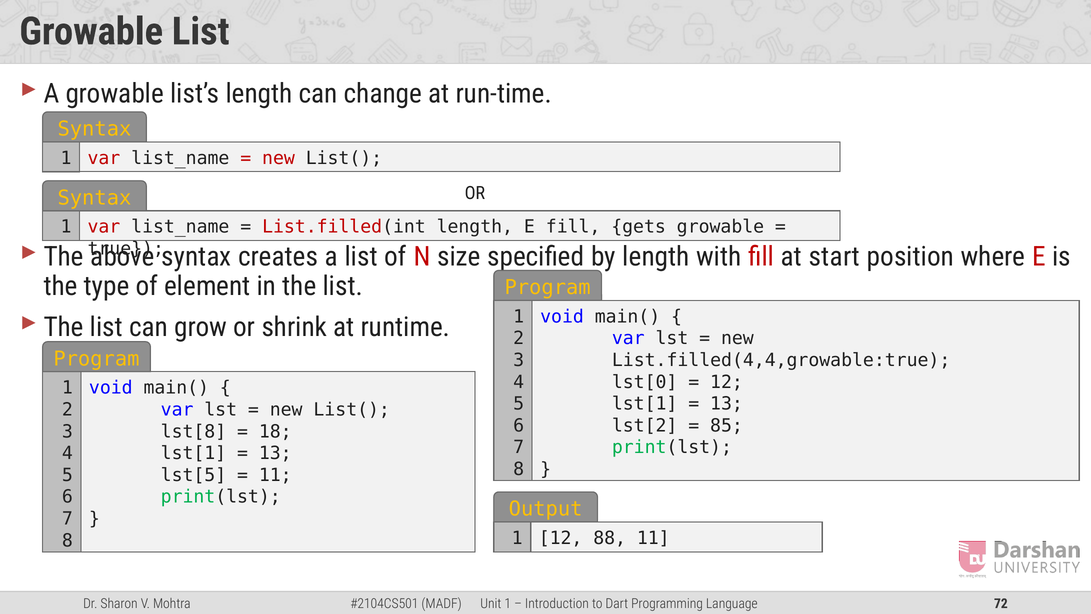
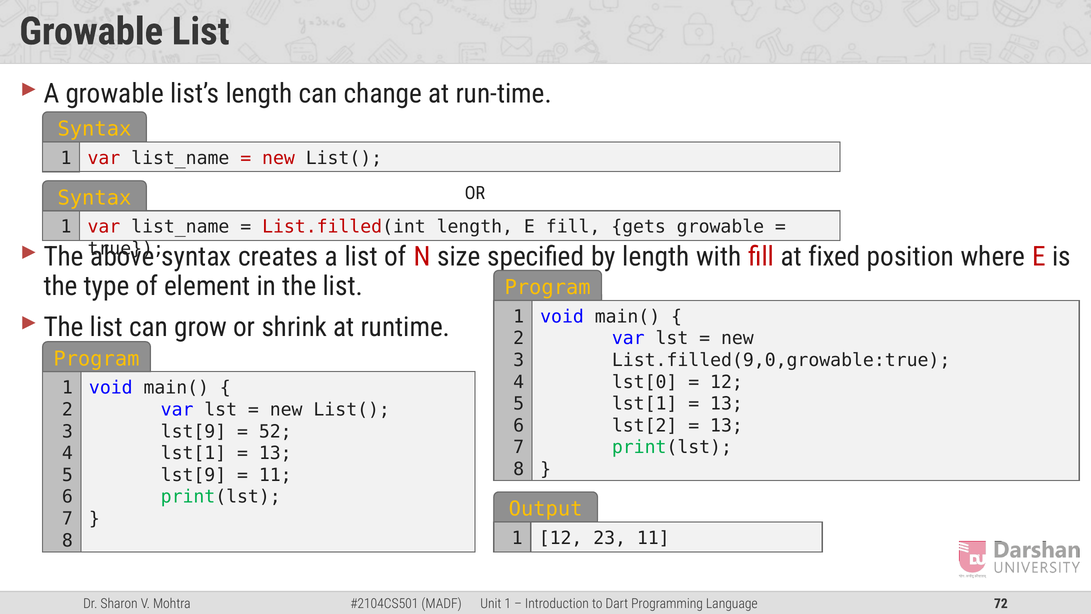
start: start -> fixed (834, 257)
List.filled(4,4,growable:true: List.filled(4,4,growable:true -> List.filled(9,0,growable:true (781, 360)
85: 85 -> 13 (726, 425)
lst[8: lst[8 -> lst[9 (193, 431)
18: 18 -> 52 (275, 431)
lst[5: lst[5 -> lst[9 (193, 475)
88: 88 -> 23 (610, 538)
